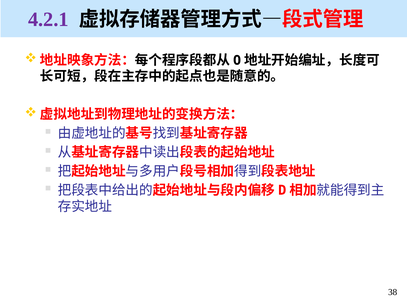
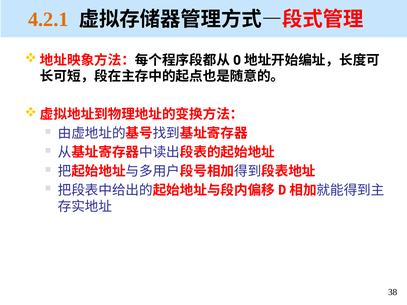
4.2.1 colour: purple -> orange (48, 19)
